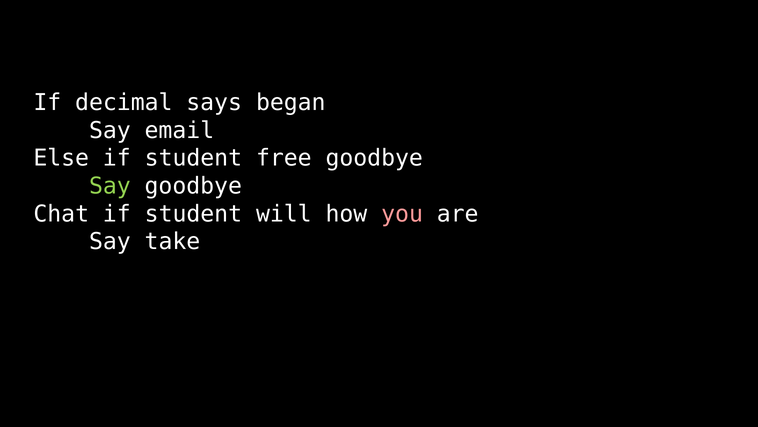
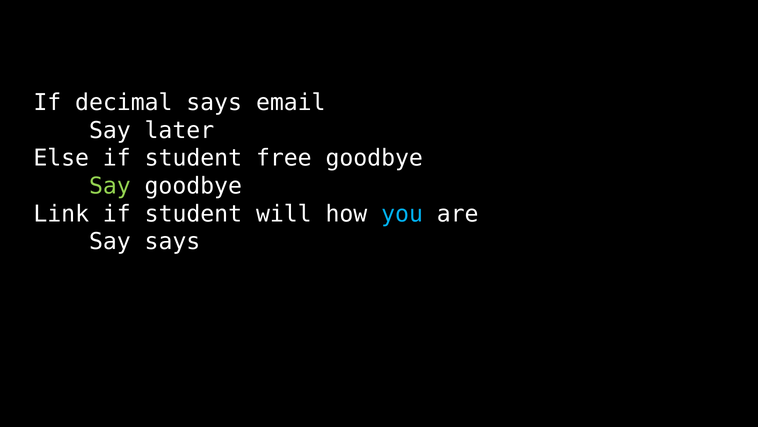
began: began -> email (291, 103)
email: email -> later (179, 130)
Chat: Chat -> Link (61, 214)
you colour: pink -> light blue (402, 214)
Say take: take -> says (172, 241)
